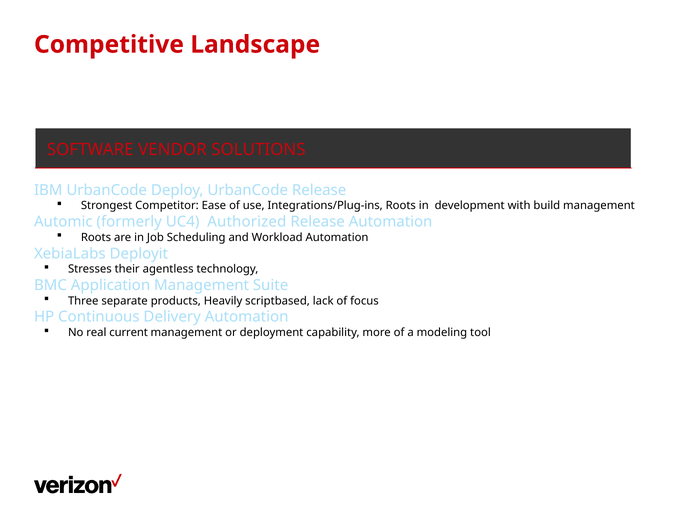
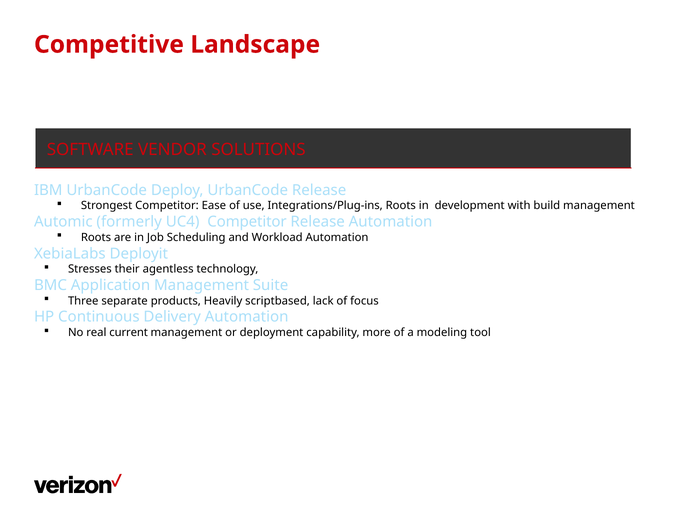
UC4 Authorized: Authorized -> Competitor (247, 222)
